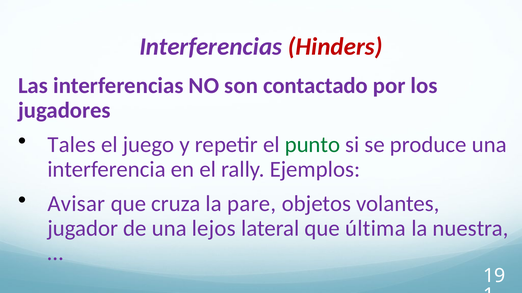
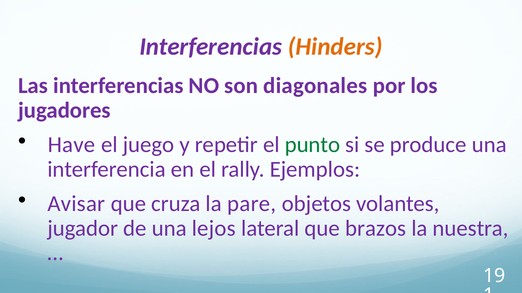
Hinders colour: red -> orange (335, 47)
contactado: contactado -> diagonales (315, 86)
Tales: Tales -> Have (72, 145)
última: última -> brazos (376, 229)
